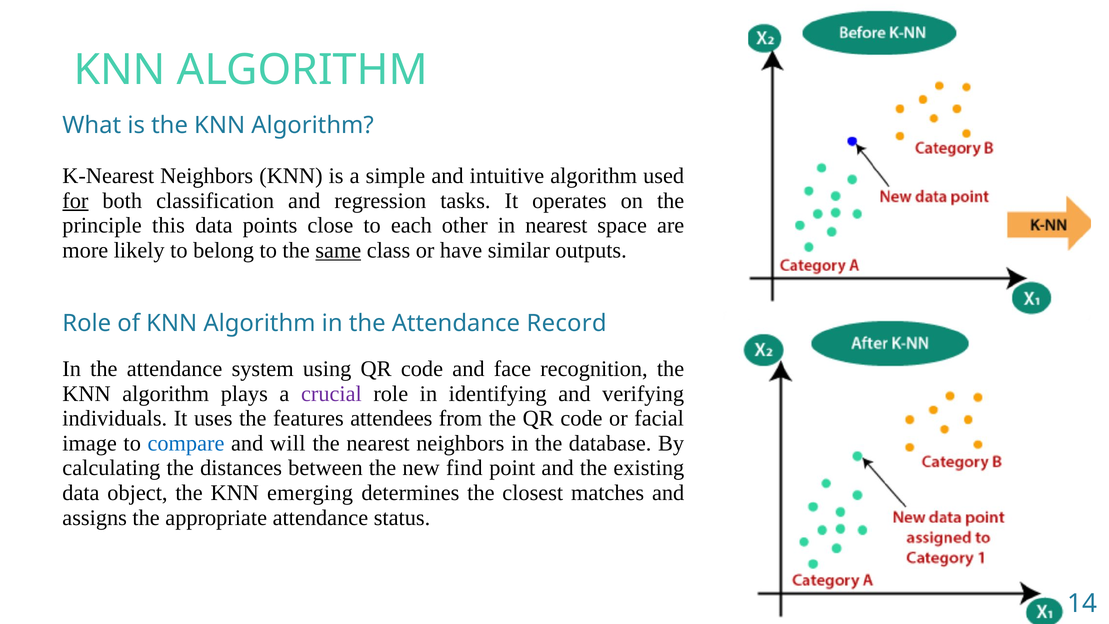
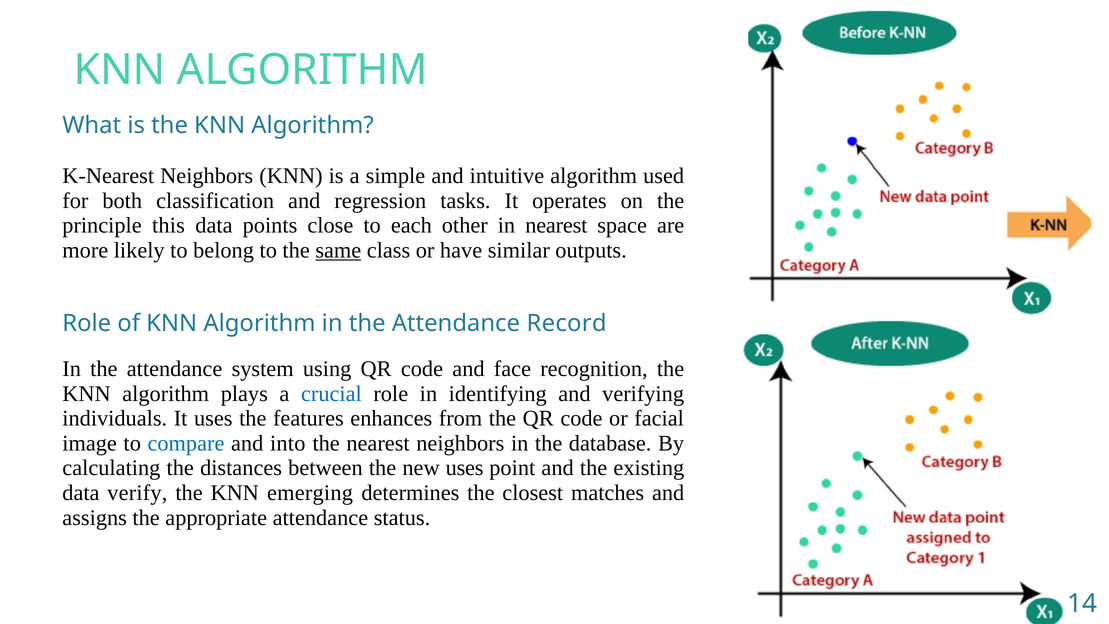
for underline: present -> none (75, 201)
crucial colour: purple -> blue (331, 394)
attendees: attendees -> enhances (391, 418)
will: will -> into (288, 443)
new find: find -> uses (465, 468)
object: object -> verify (137, 493)
